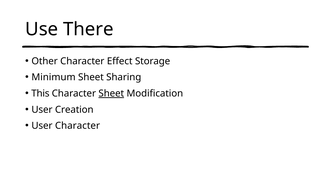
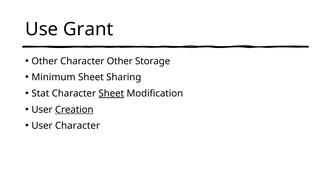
There: There -> Grant (88, 29)
Character Effect: Effect -> Other (120, 61)
This: This -> Stat (40, 94)
Creation underline: none -> present (74, 110)
